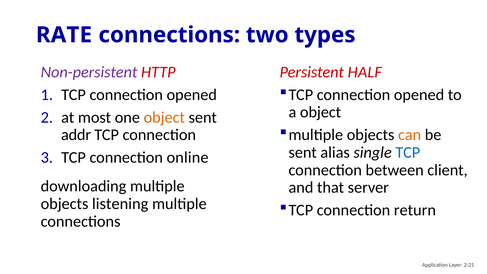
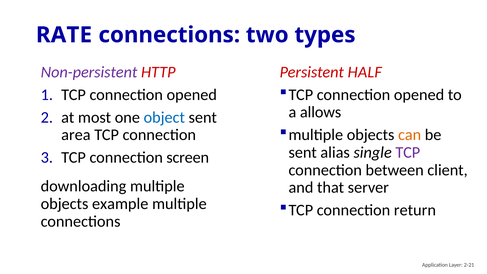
a object: object -> allows (321, 112)
object colour: orange -> blue (164, 117)
addr: addr -> area (76, 135)
TCP colour: blue -> purple (408, 152)
online: online -> screen (188, 157)
listening: listening -> example (120, 204)
